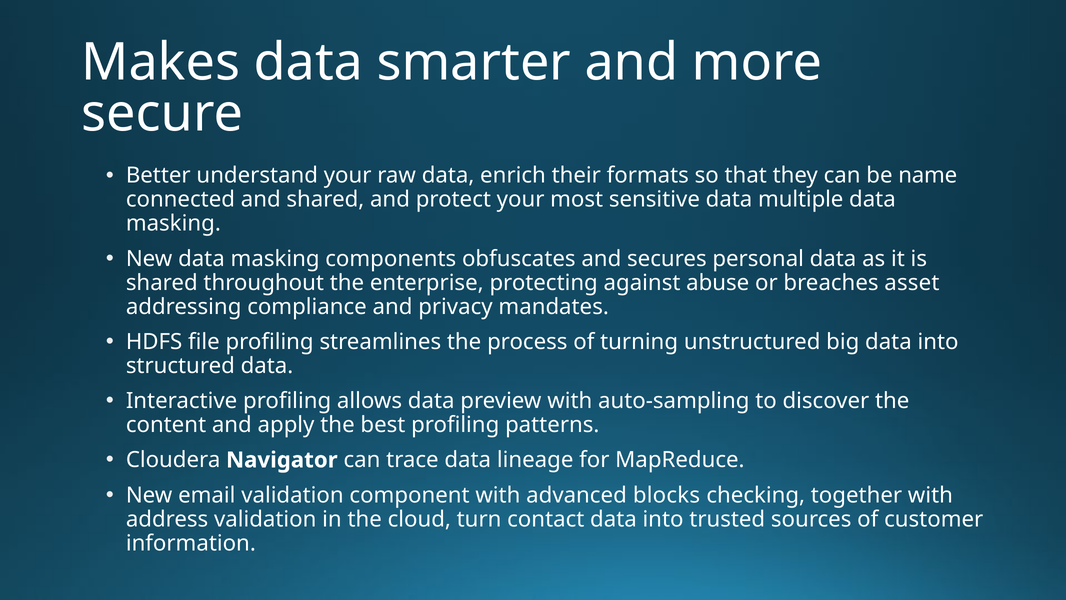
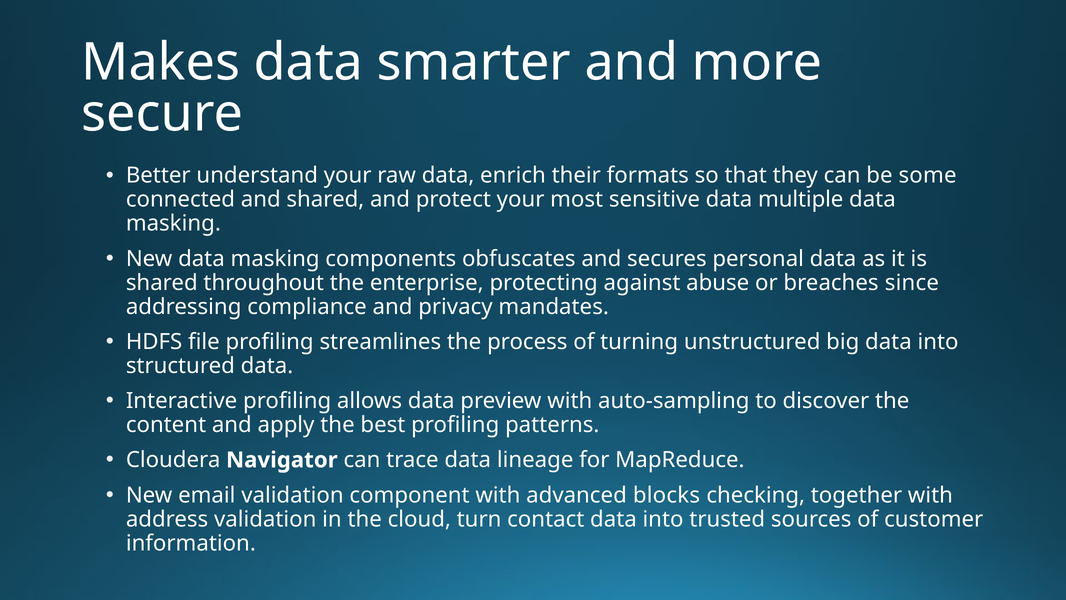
name: name -> some (928, 175)
asset: asset -> since (912, 283)
